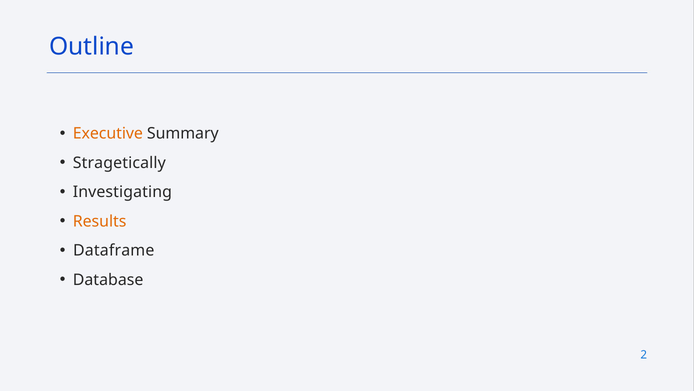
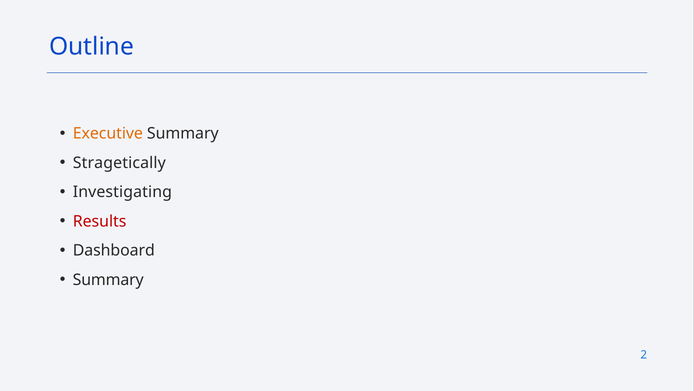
Results colour: orange -> red (100, 221)
Dataframe: Dataframe -> Dashboard (114, 250)
Database: Database -> Summary (108, 279)
